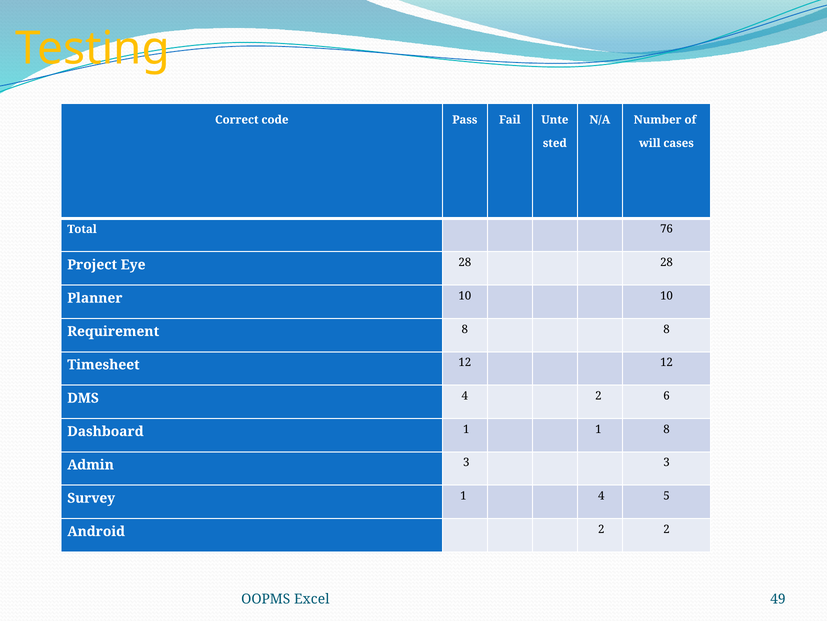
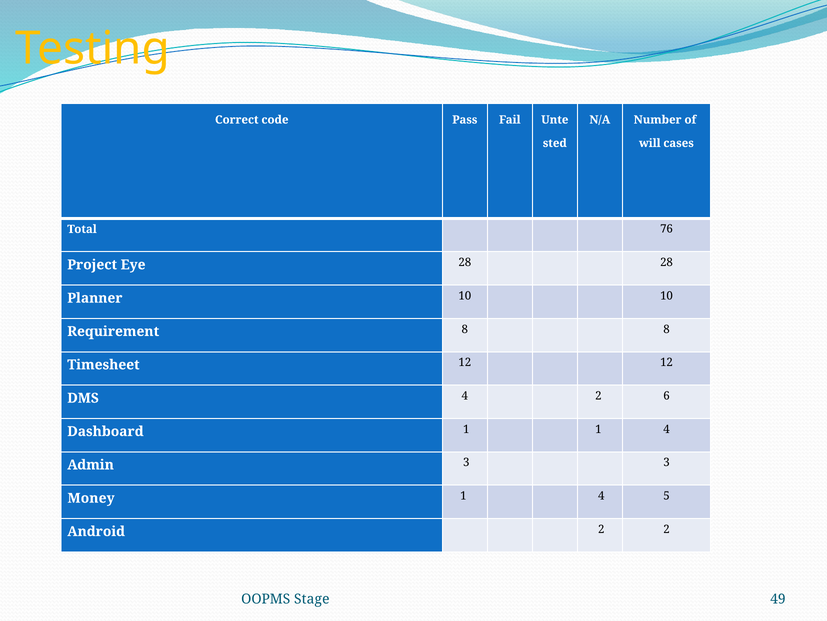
1 1 8: 8 -> 4 (667, 429)
Survey: Survey -> Money (91, 498)
Excel: Excel -> Stage (312, 598)
